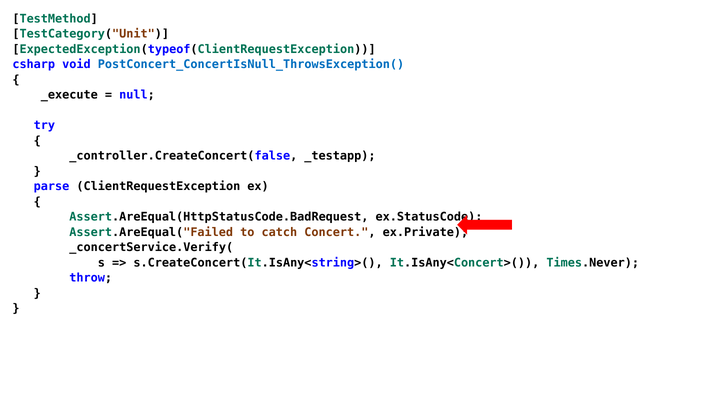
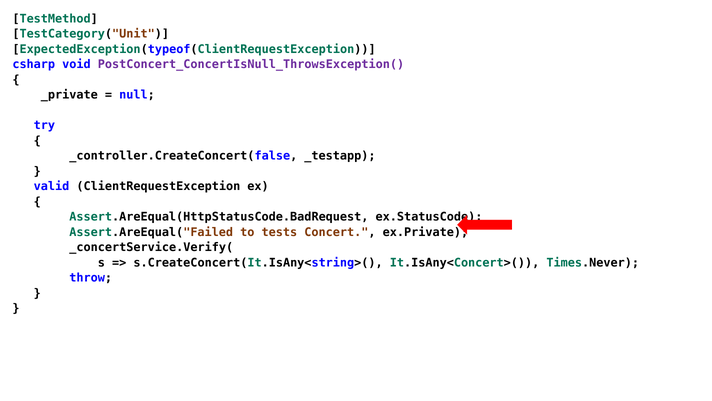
PostConcert_ConcertIsNull_ThrowsException( colour: blue -> purple (251, 64)
_execute: _execute -> _private (69, 95)
parse: parse -> valid (52, 186)
catch: catch -> tests (279, 232)
